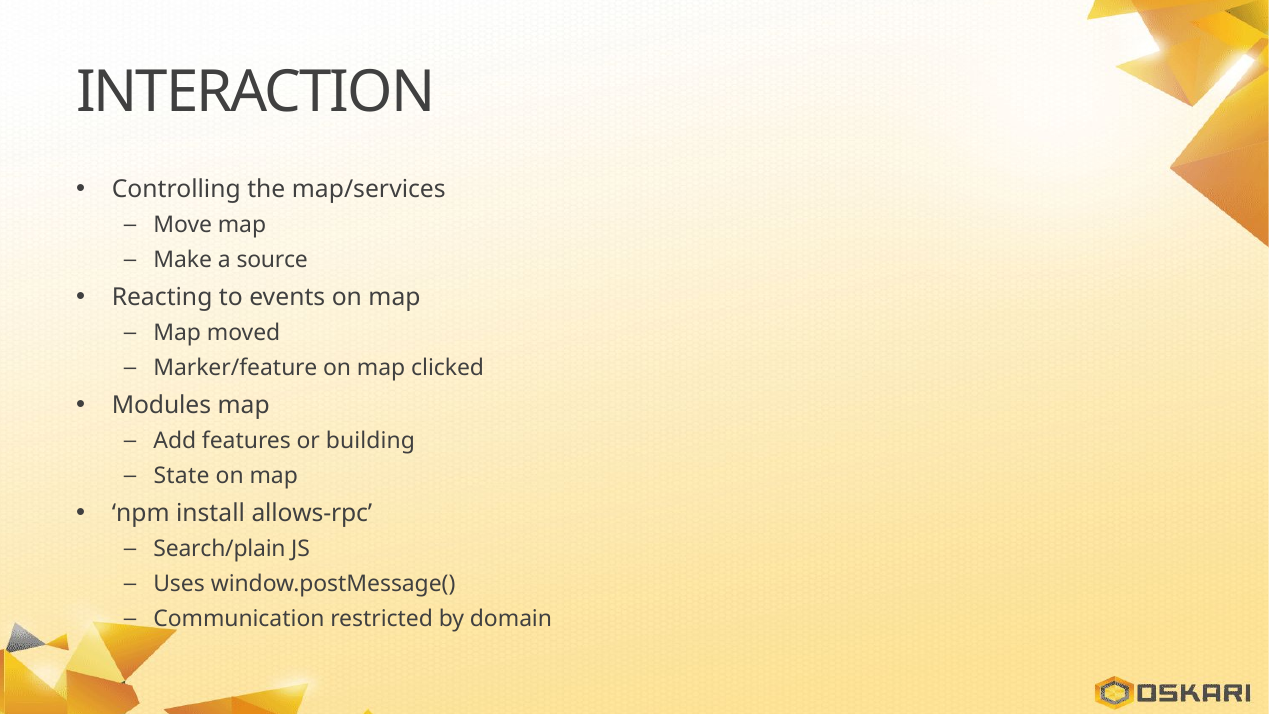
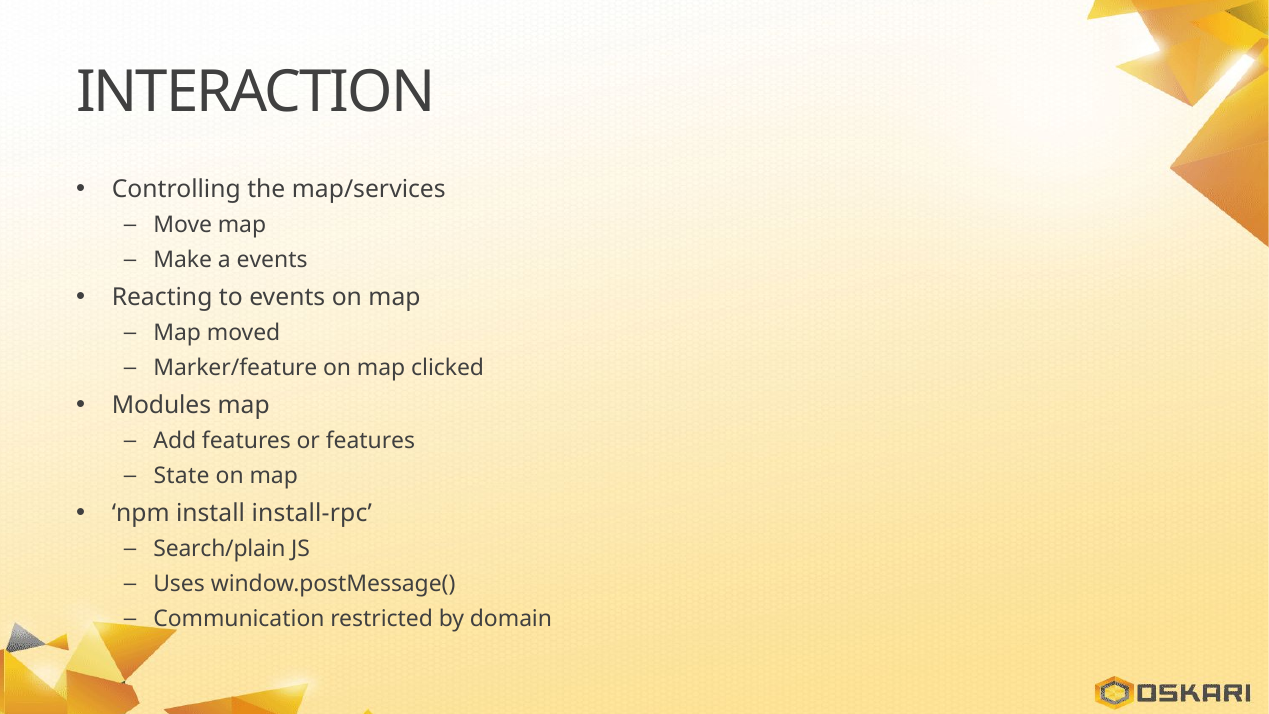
a source: source -> events (272, 260)
or building: building -> features (370, 441)
allows-rpc: allows-rpc -> install-rpc (312, 513)
